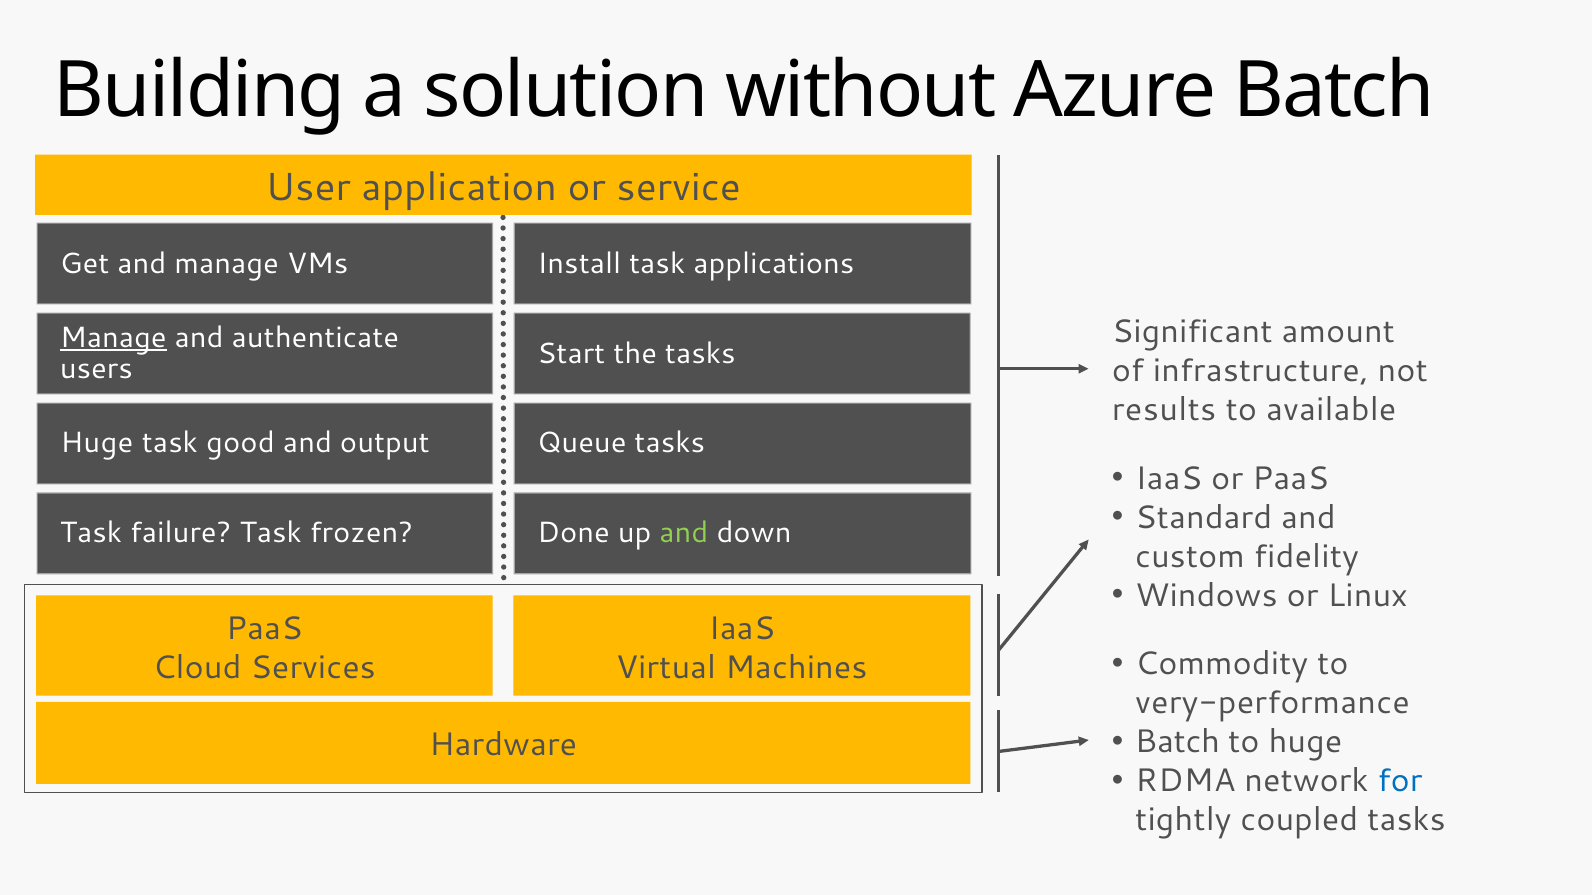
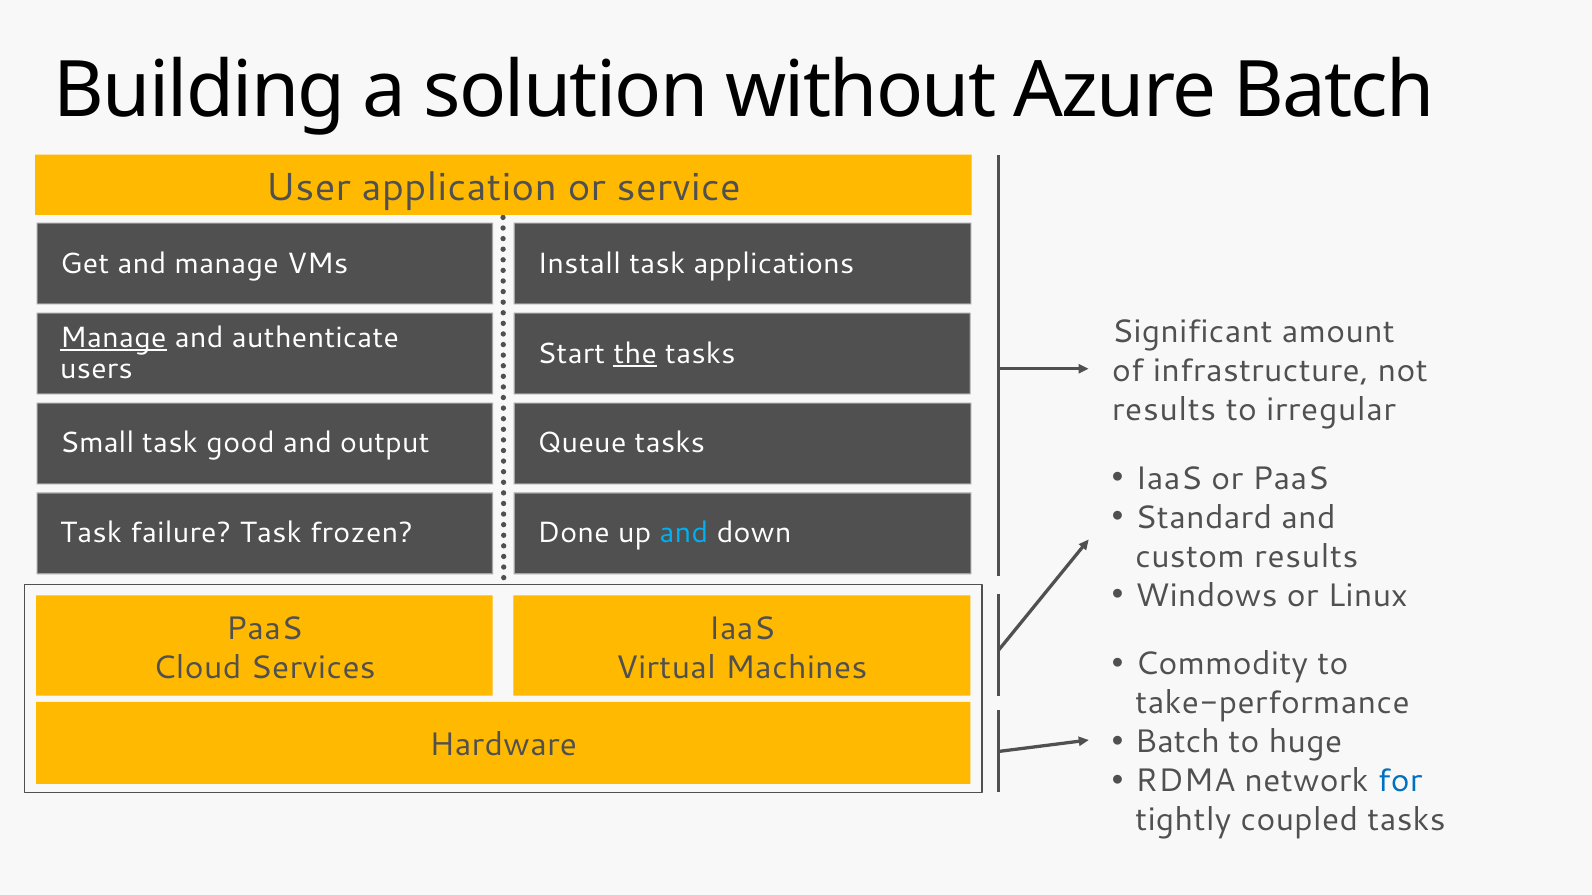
the underline: none -> present (635, 354)
available: available -> irregular (1331, 410)
Huge: Huge -> Small (97, 443)
and colour: light green -> light blue (684, 533)
custom fidelity: fidelity -> results (1306, 557)
very-performance: very-performance -> take-performance (1273, 703)
